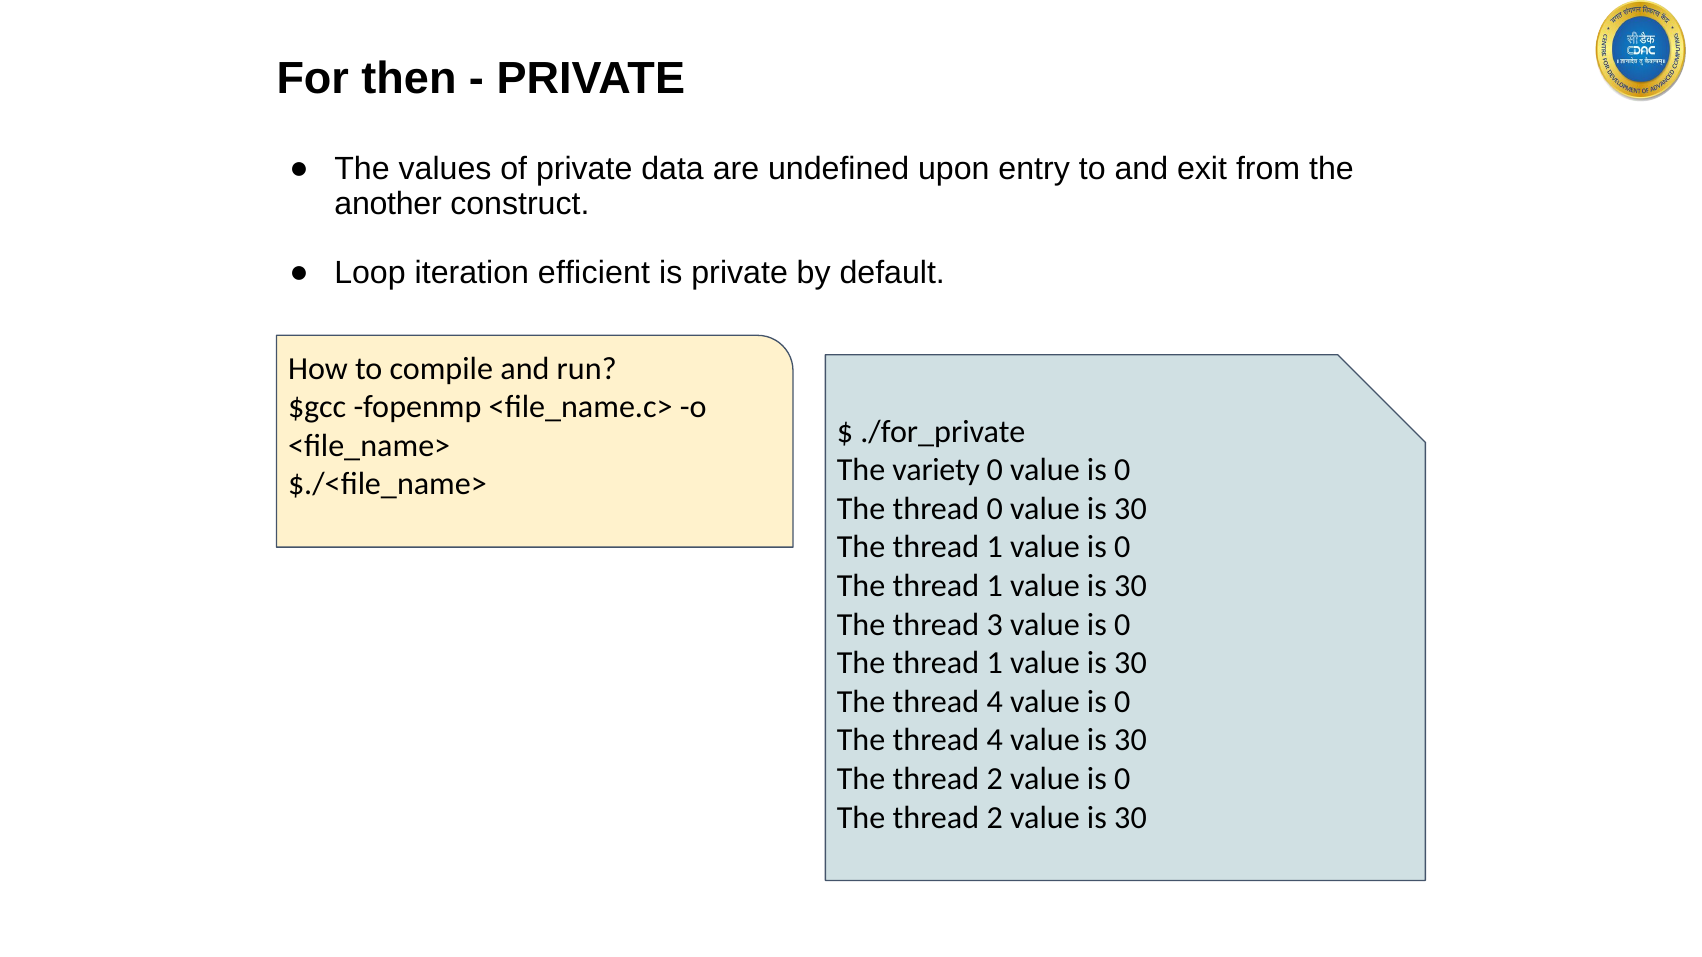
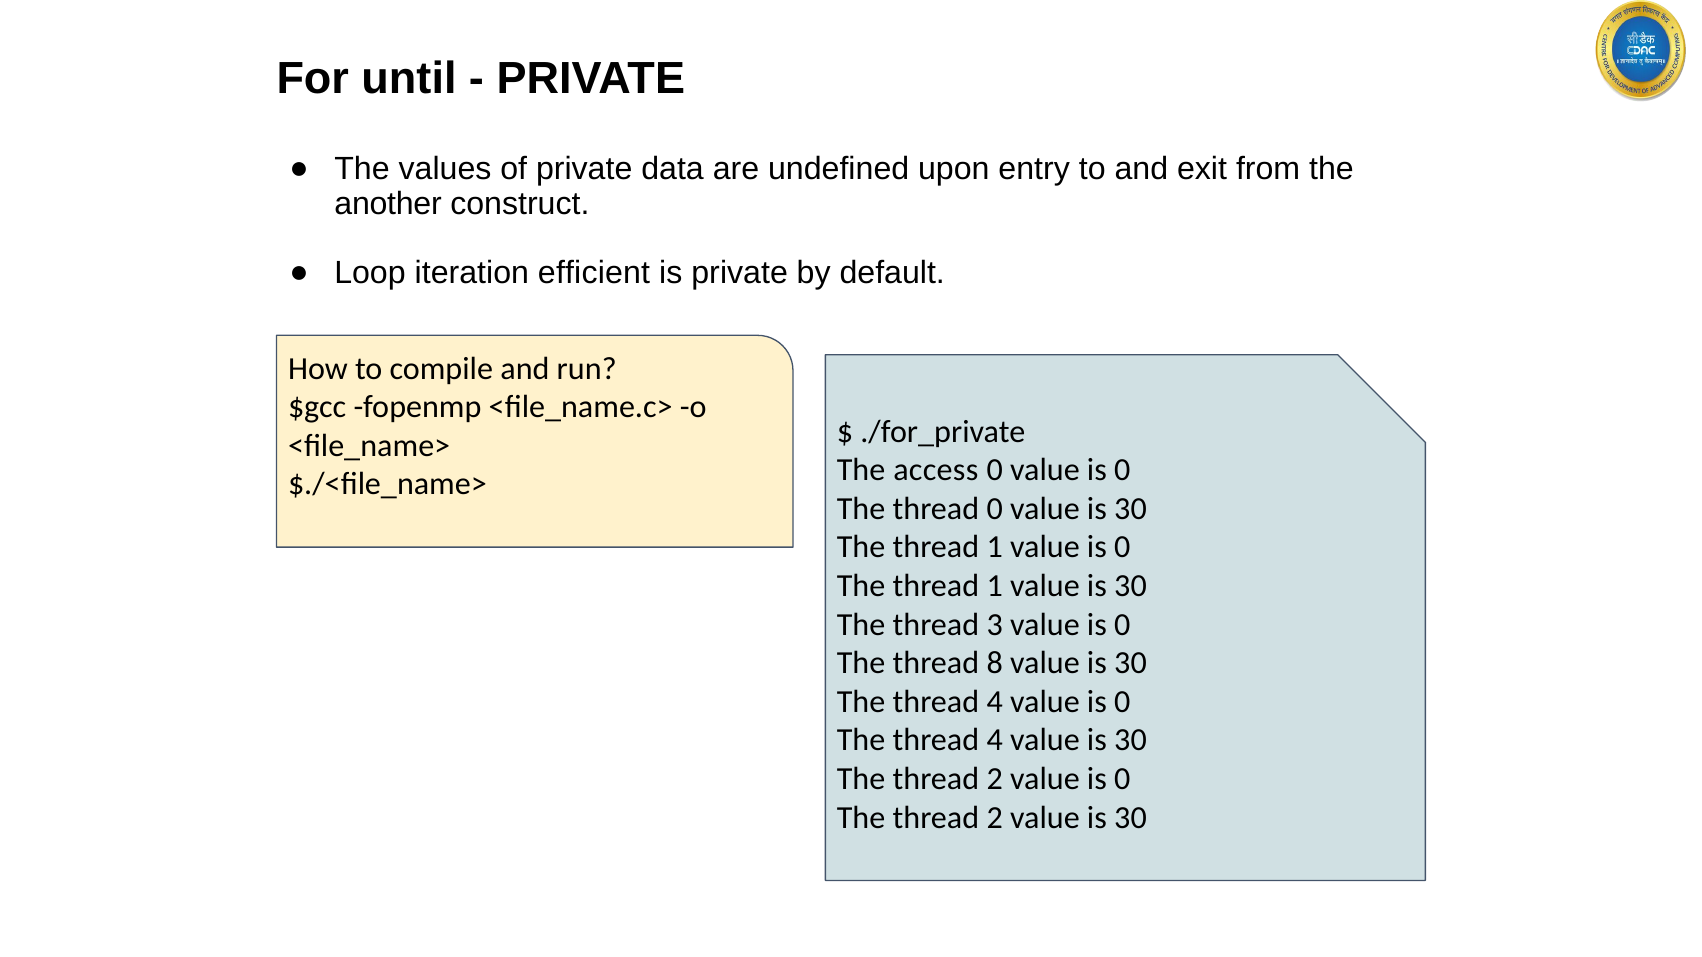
then: then -> until (409, 79)
variety: variety -> access (936, 470)
1: 1 -> 8 (995, 663)
